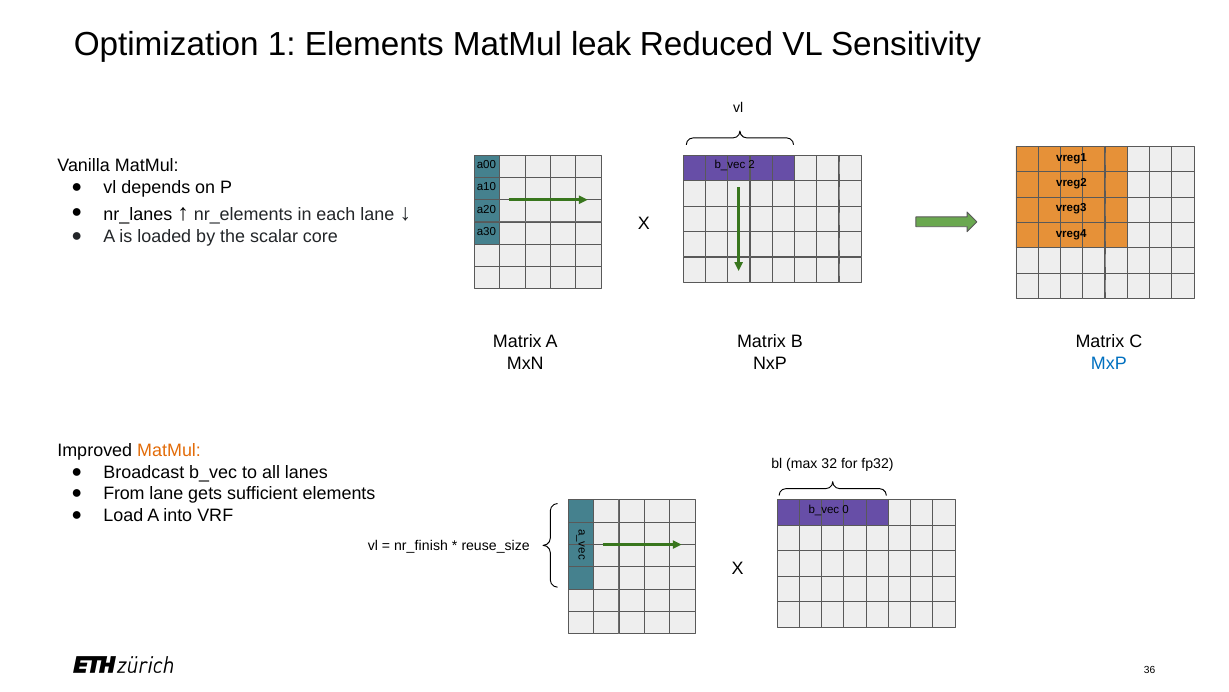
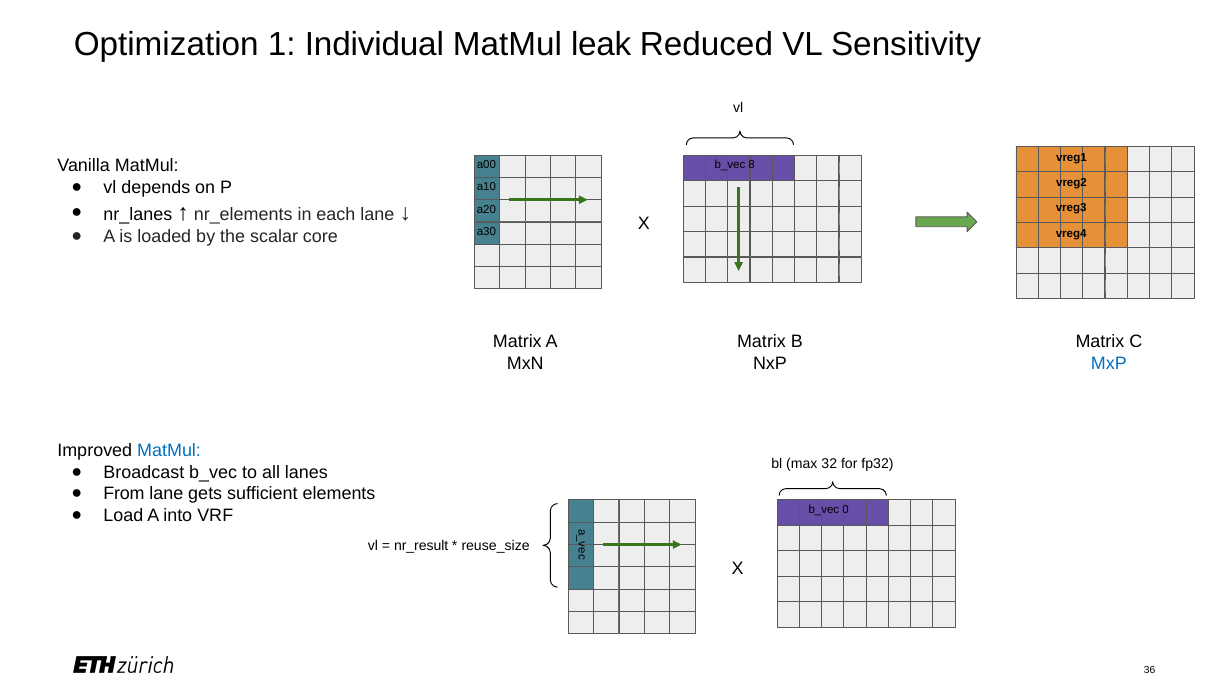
1 Elements: Elements -> Individual (374, 44)
2: 2 -> 8 (752, 165)
MatMul colour: orange -> blue (169, 450)
nr_finish: nr_finish -> nr_result (421, 545)
